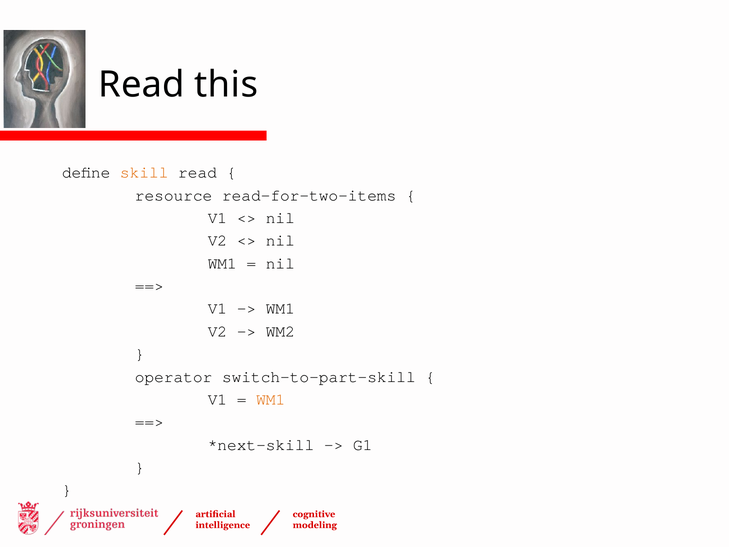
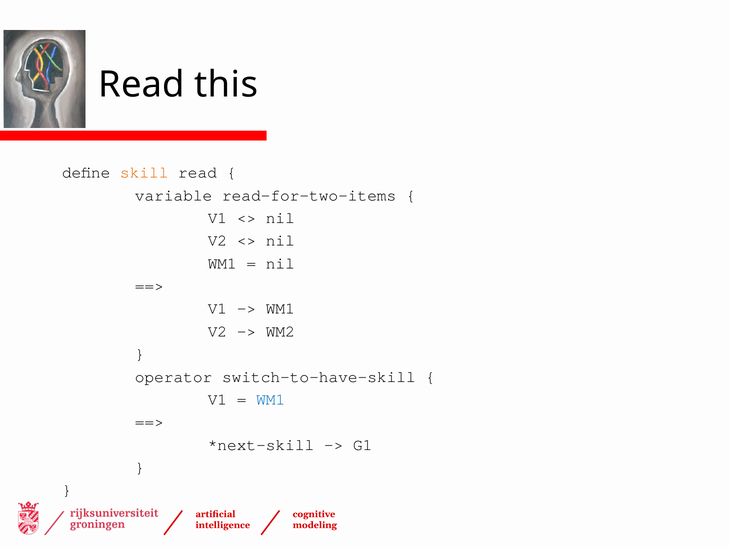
resource: resource -> variable (174, 195)
switch-to-part-skill: switch-to-part-skill -> switch-to-have-skill (319, 376)
WM1 colour: orange -> blue (271, 399)
